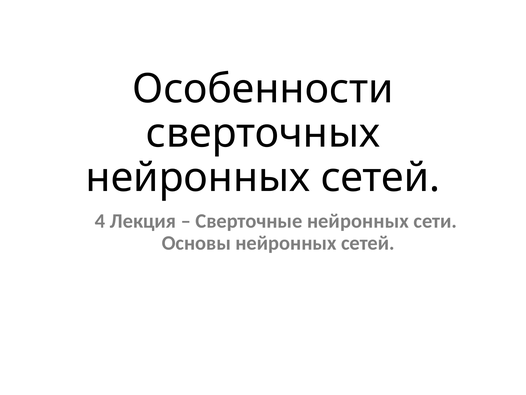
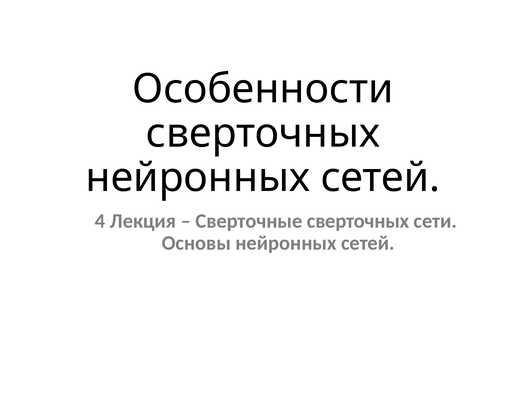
Сверточные нейронных: нейронных -> сверточных (358, 221)
